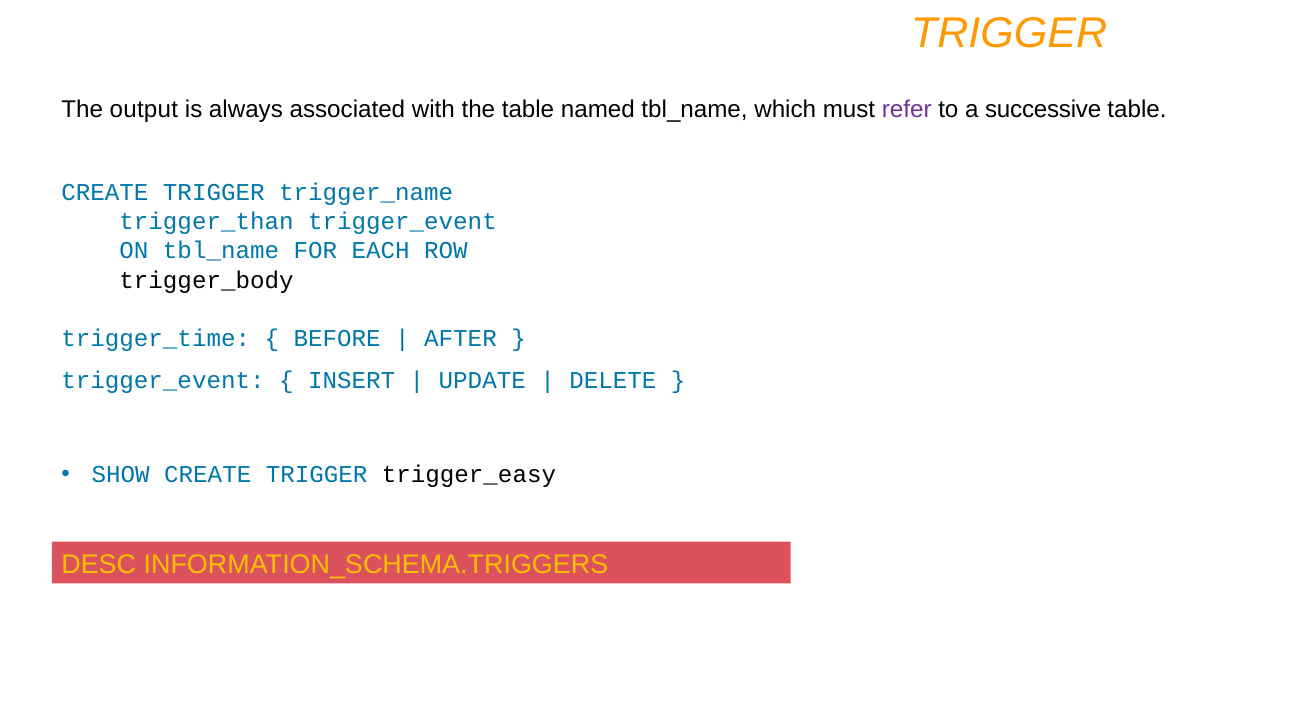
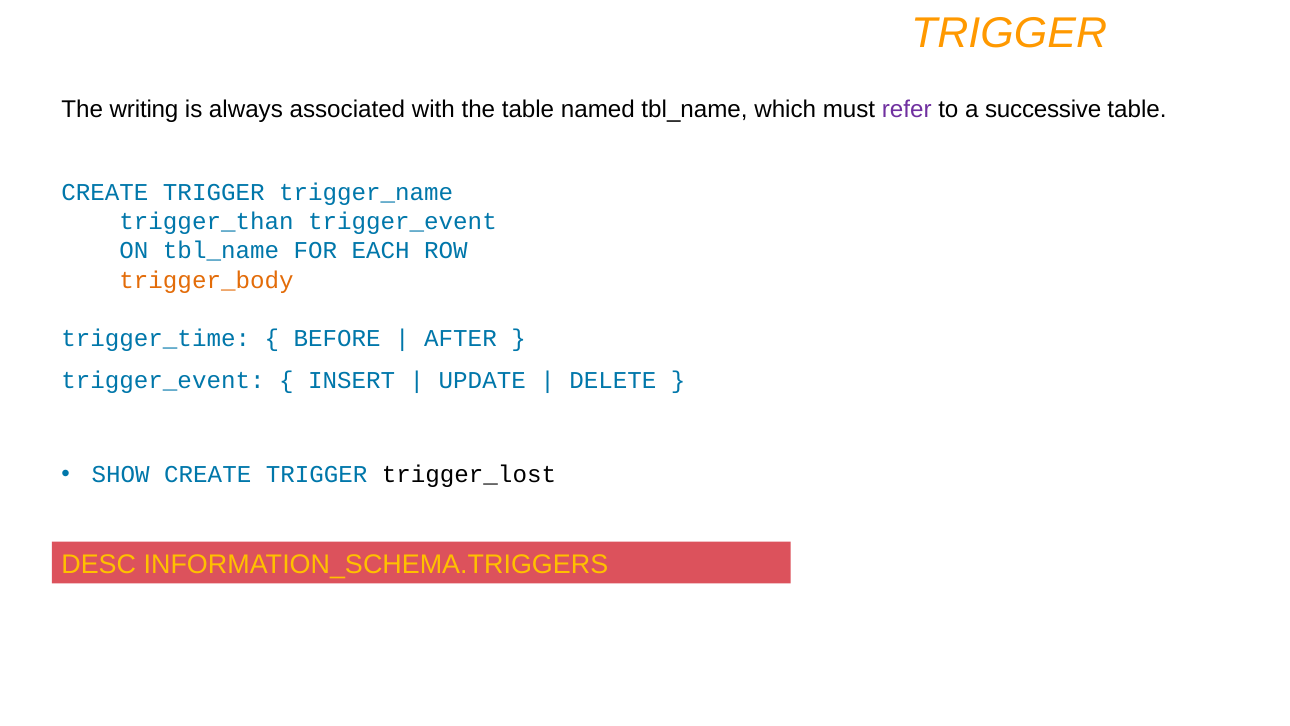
output: output -> writing (144, 110)
trigger_body colour: black -> orange (207, 280)
trigger_easy: trigger_easy -> trigger_lost (469, 474)
